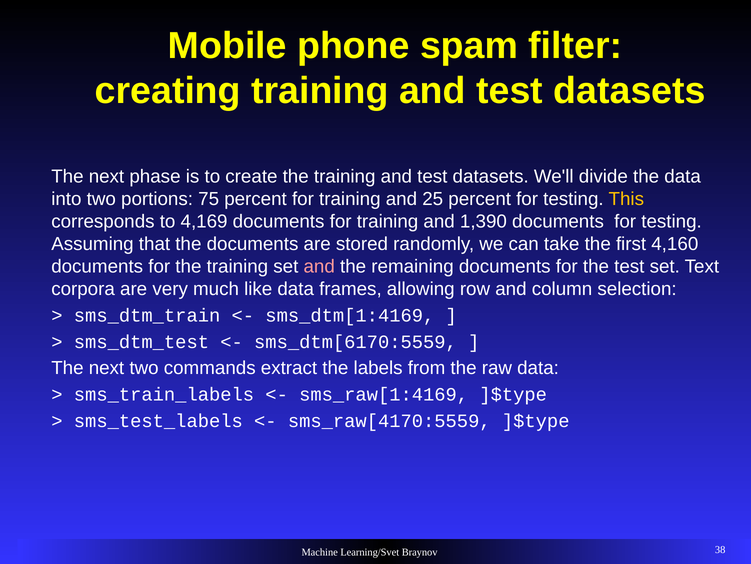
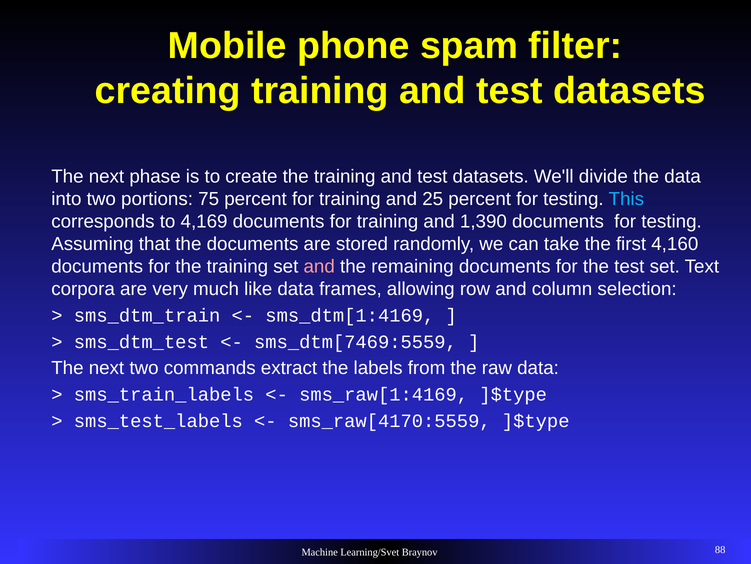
This colour: yellow -> light blue (626, 199)
sms_dtm[6170:5559: sms_dtm[6170:5559 -> sms_dtm[7469:5559 (355, 341)
38: 38 -> 88 (720, 549)
